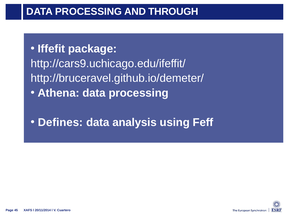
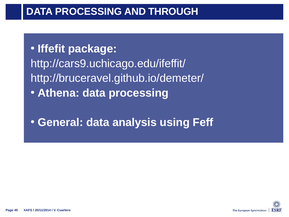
Defines: Defines -> General (60, 122)
